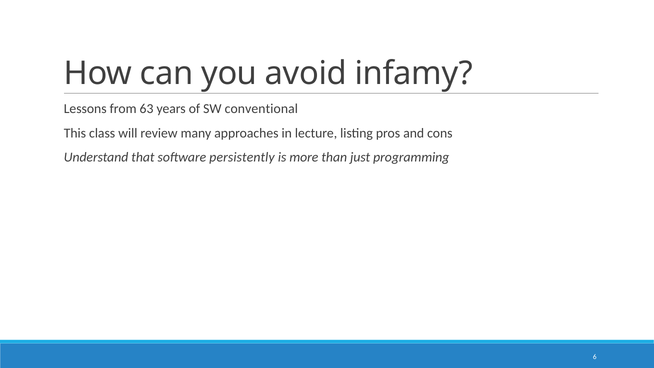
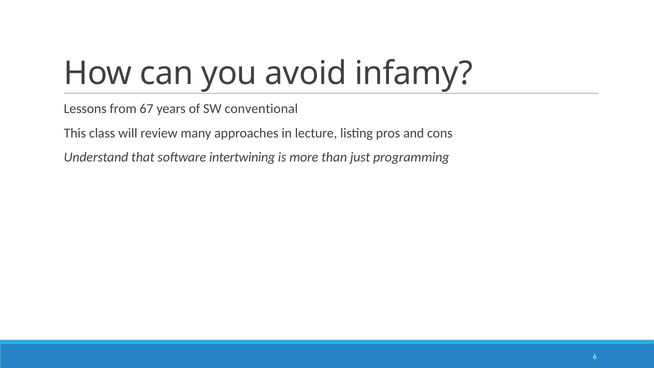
63: 63 -> 67 (147, 109)
persistently: persistently -> intertwining (242, 157)
